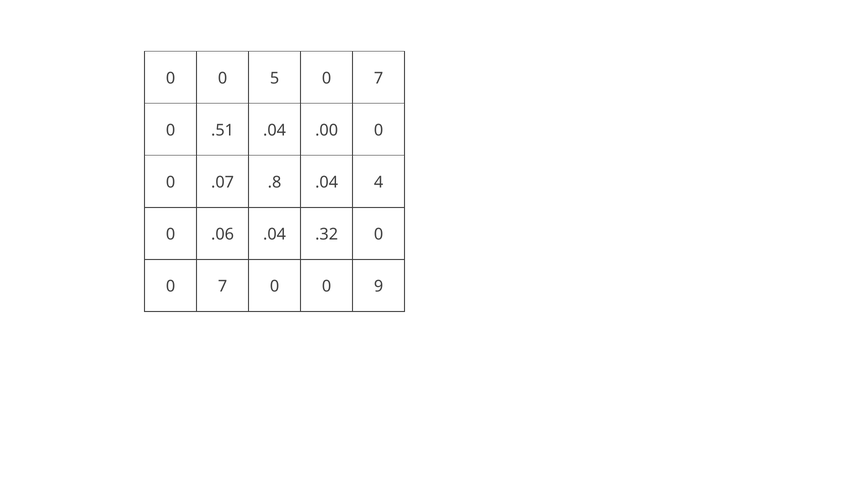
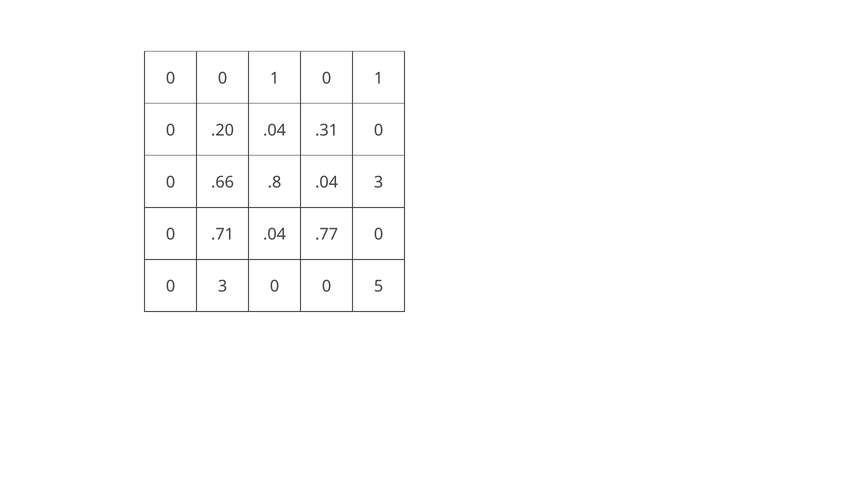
0 0 5: 5 -> 1 (275, 78)
7: 7 -> 1 (379, 78)
.51: .51 -> .20 (223, 130)
.00: .00 -> .31 (327, 130)
.07: .07 -> .66 (223, 182)
.04 4: 4 -> 3 (379, 182)
.06: .06 -> .71 (223, 234)
.32: .32 -> .77 (327, 234)
7: 7 -> 3 (223, 286)
9: 9 -> 5 (379, 286)
